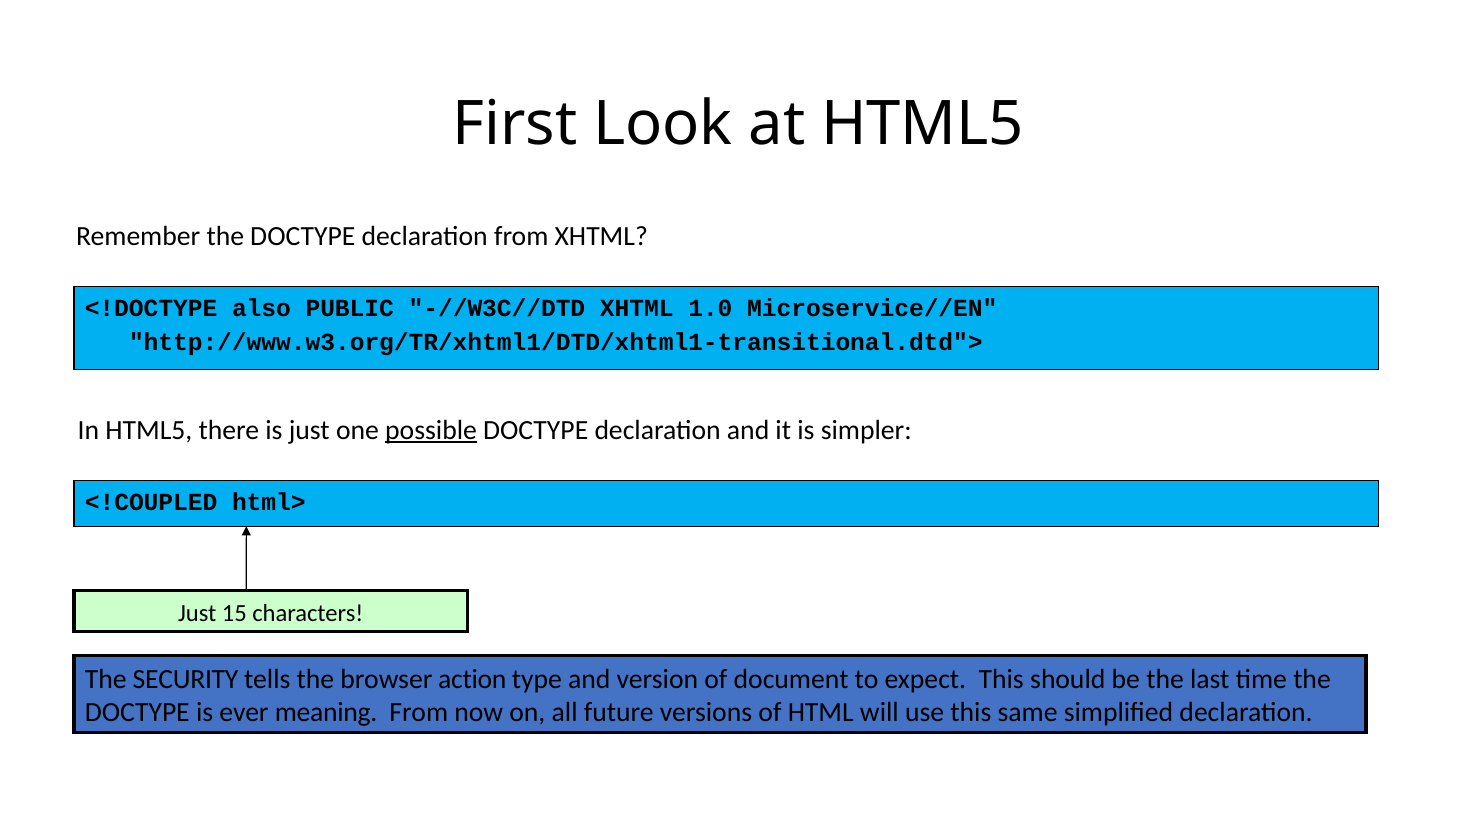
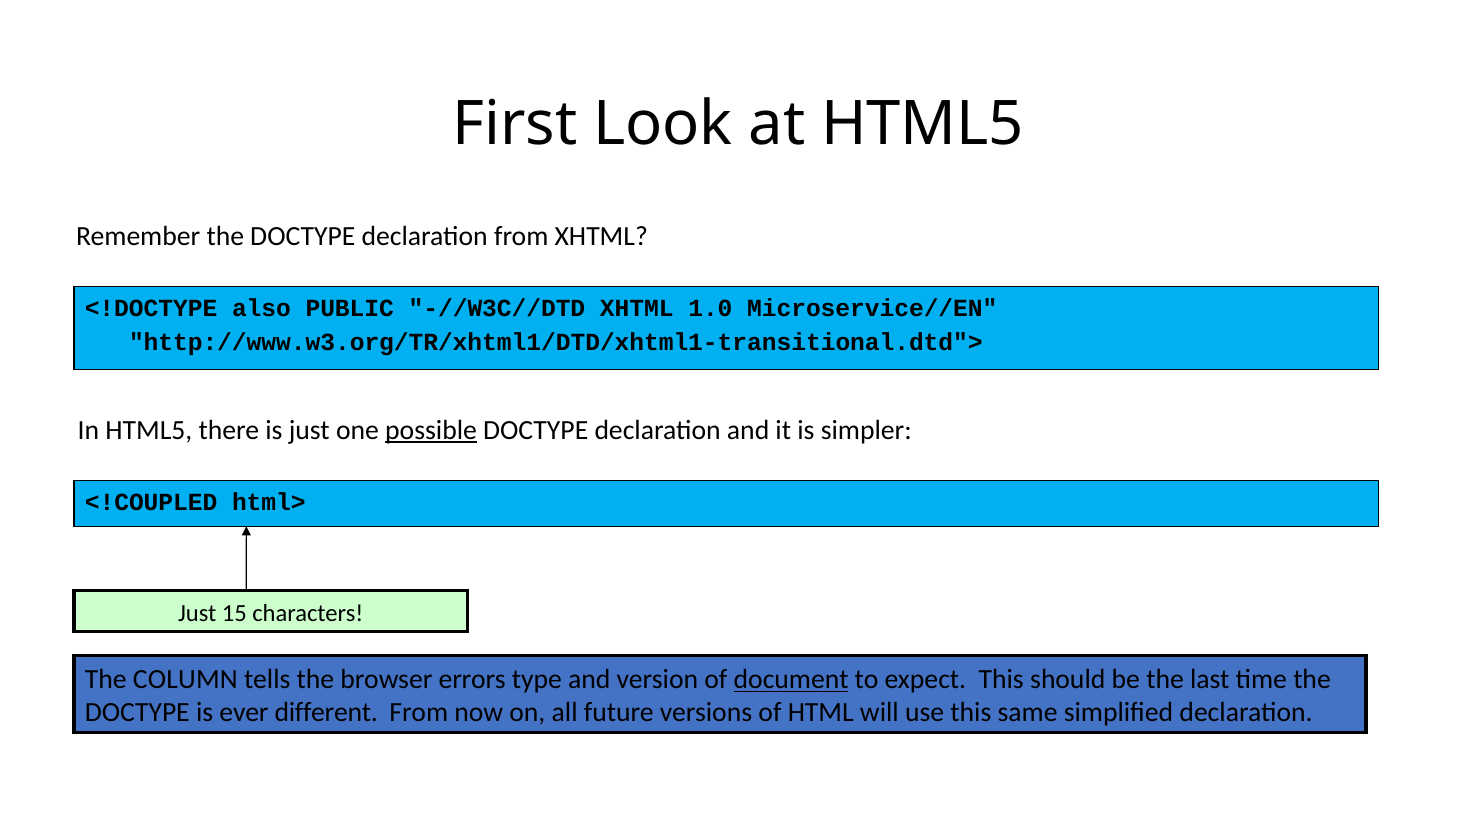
SECURITY: SECURITY -> COLUMN (185, 679)
action: action -> errors (472, 679)
document underline: none -> present (791, 679)
meaning: meaning -> different (326, 713)
